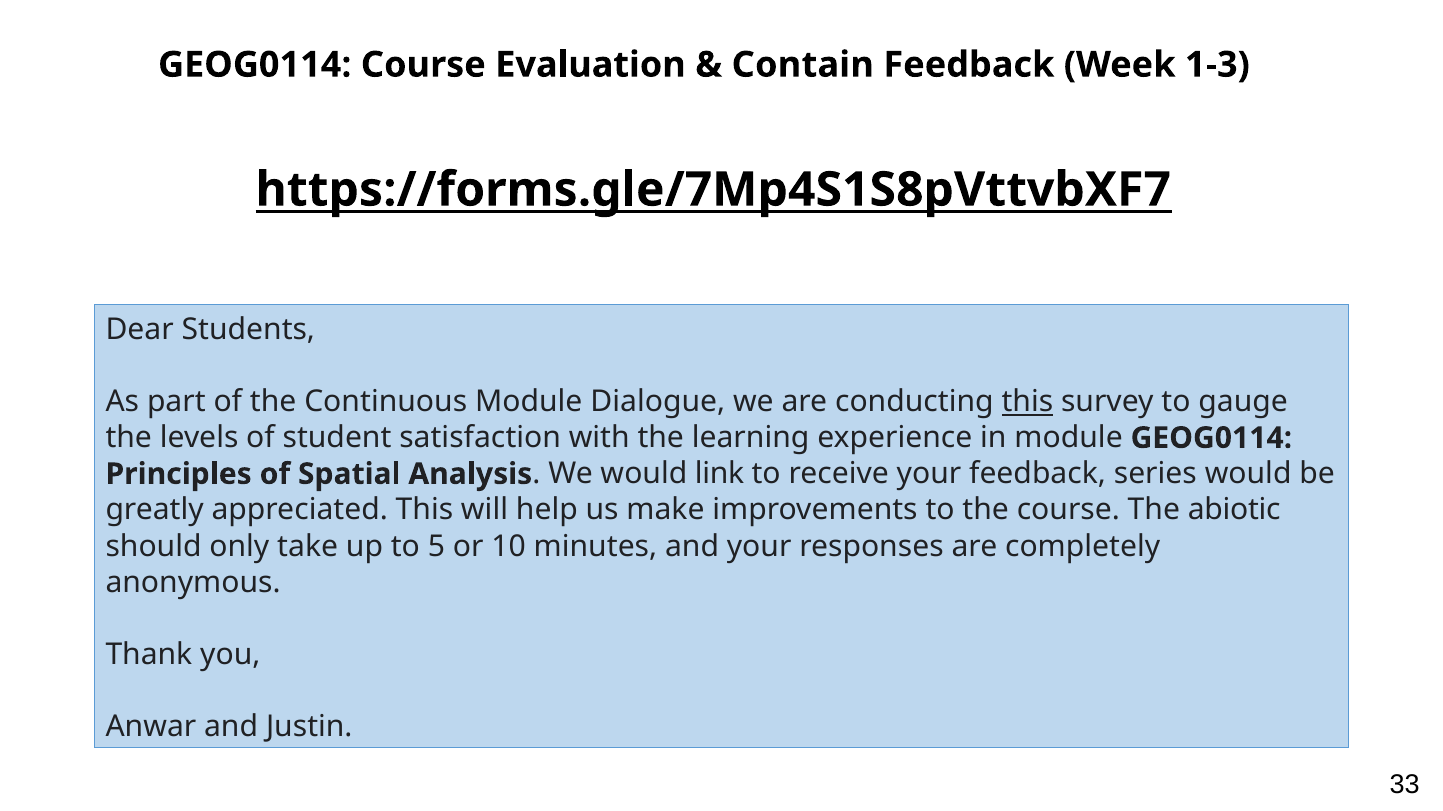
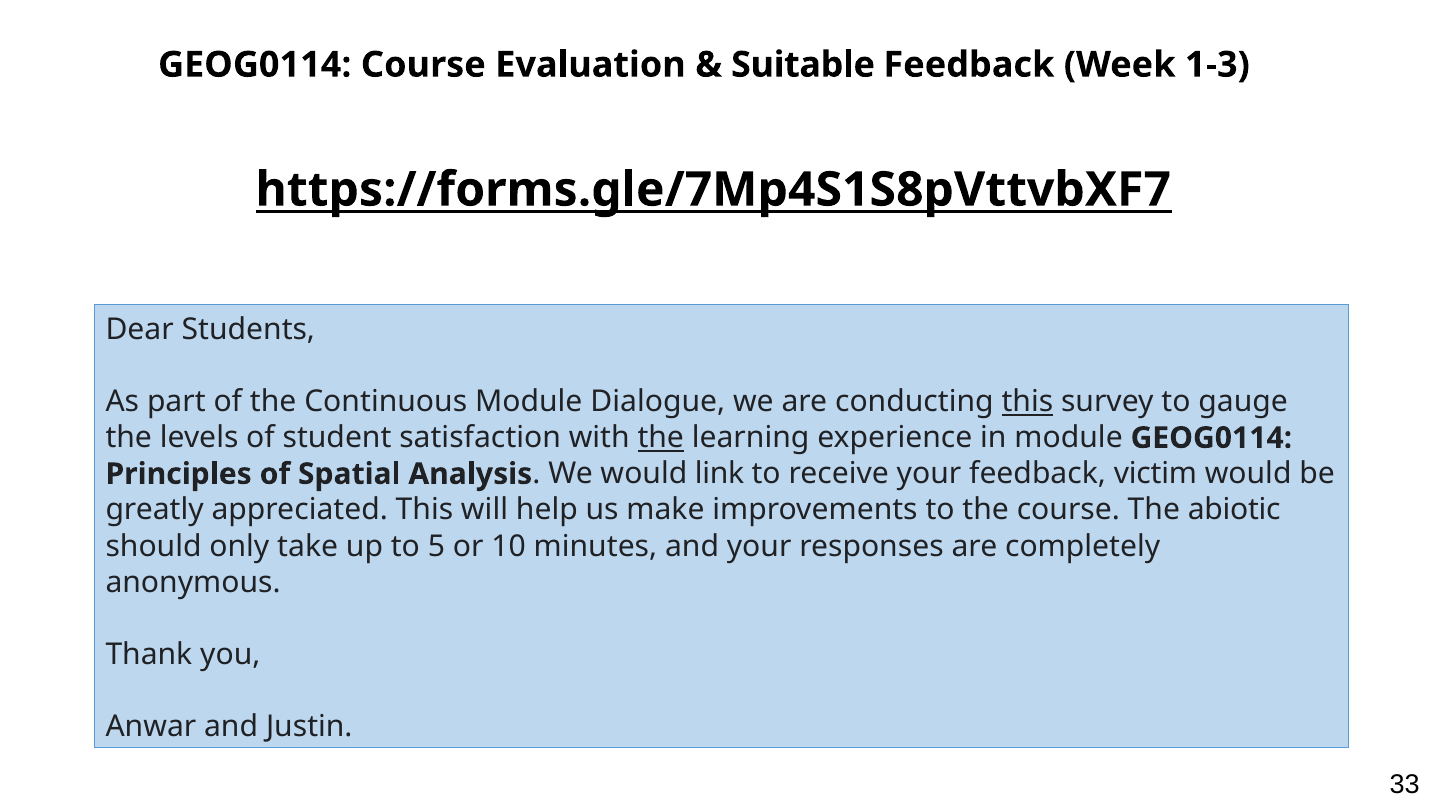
Contain: Contain -> Suitable (803, 65)
the underline: none -> present (661, 438)
series: series -> victim (1155, 474)
